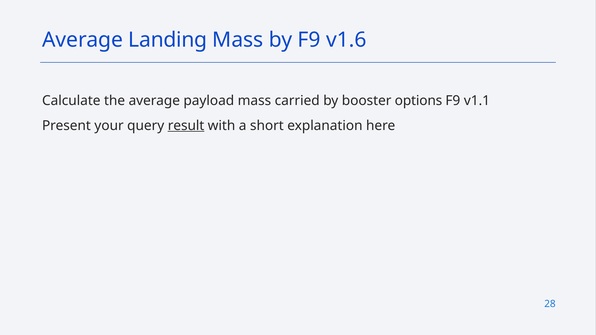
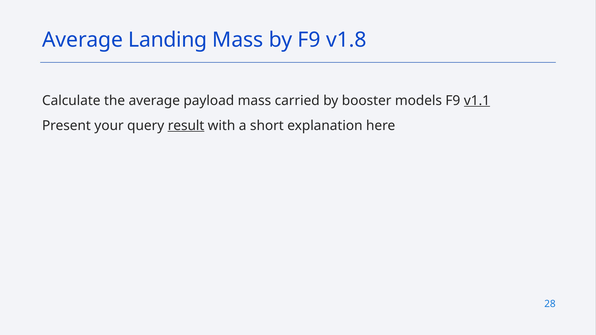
v1.6: v1.6 -> v1.8 (346, 40)
options: options -> models (418, 101)
v1.1 underline: none -> present (477, 101)
